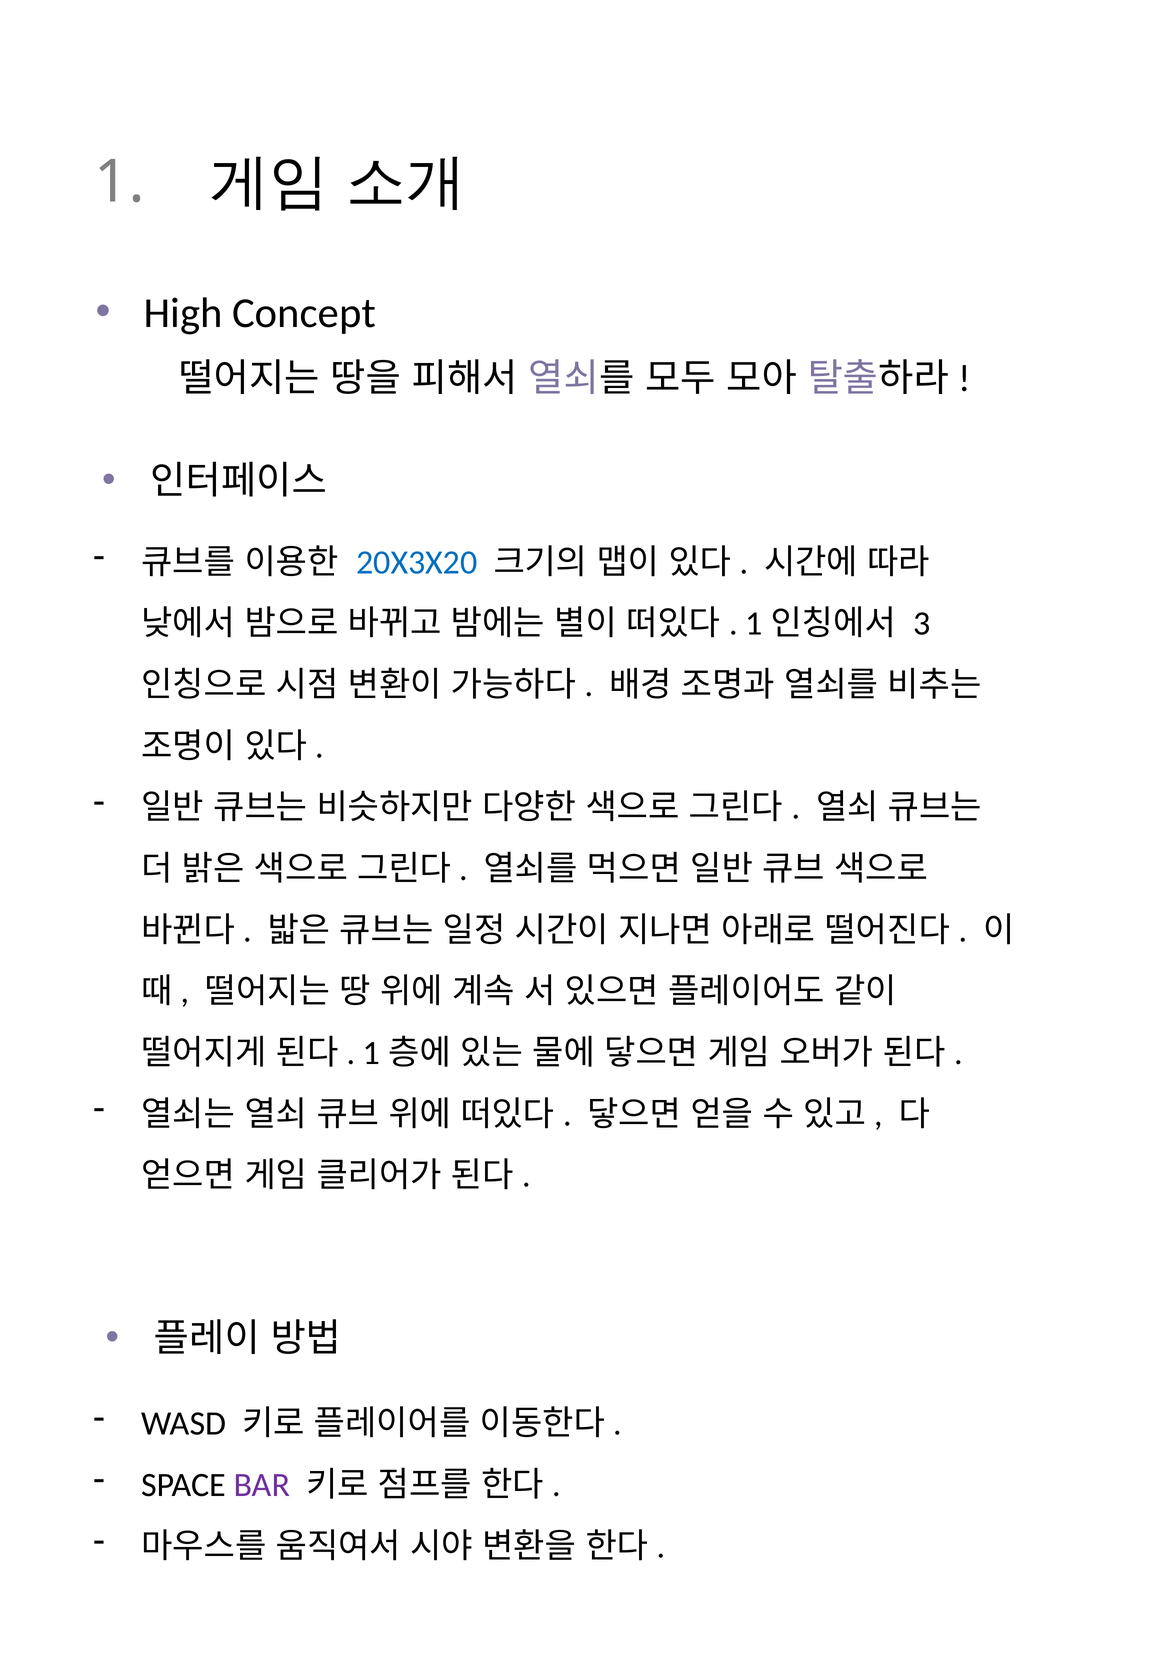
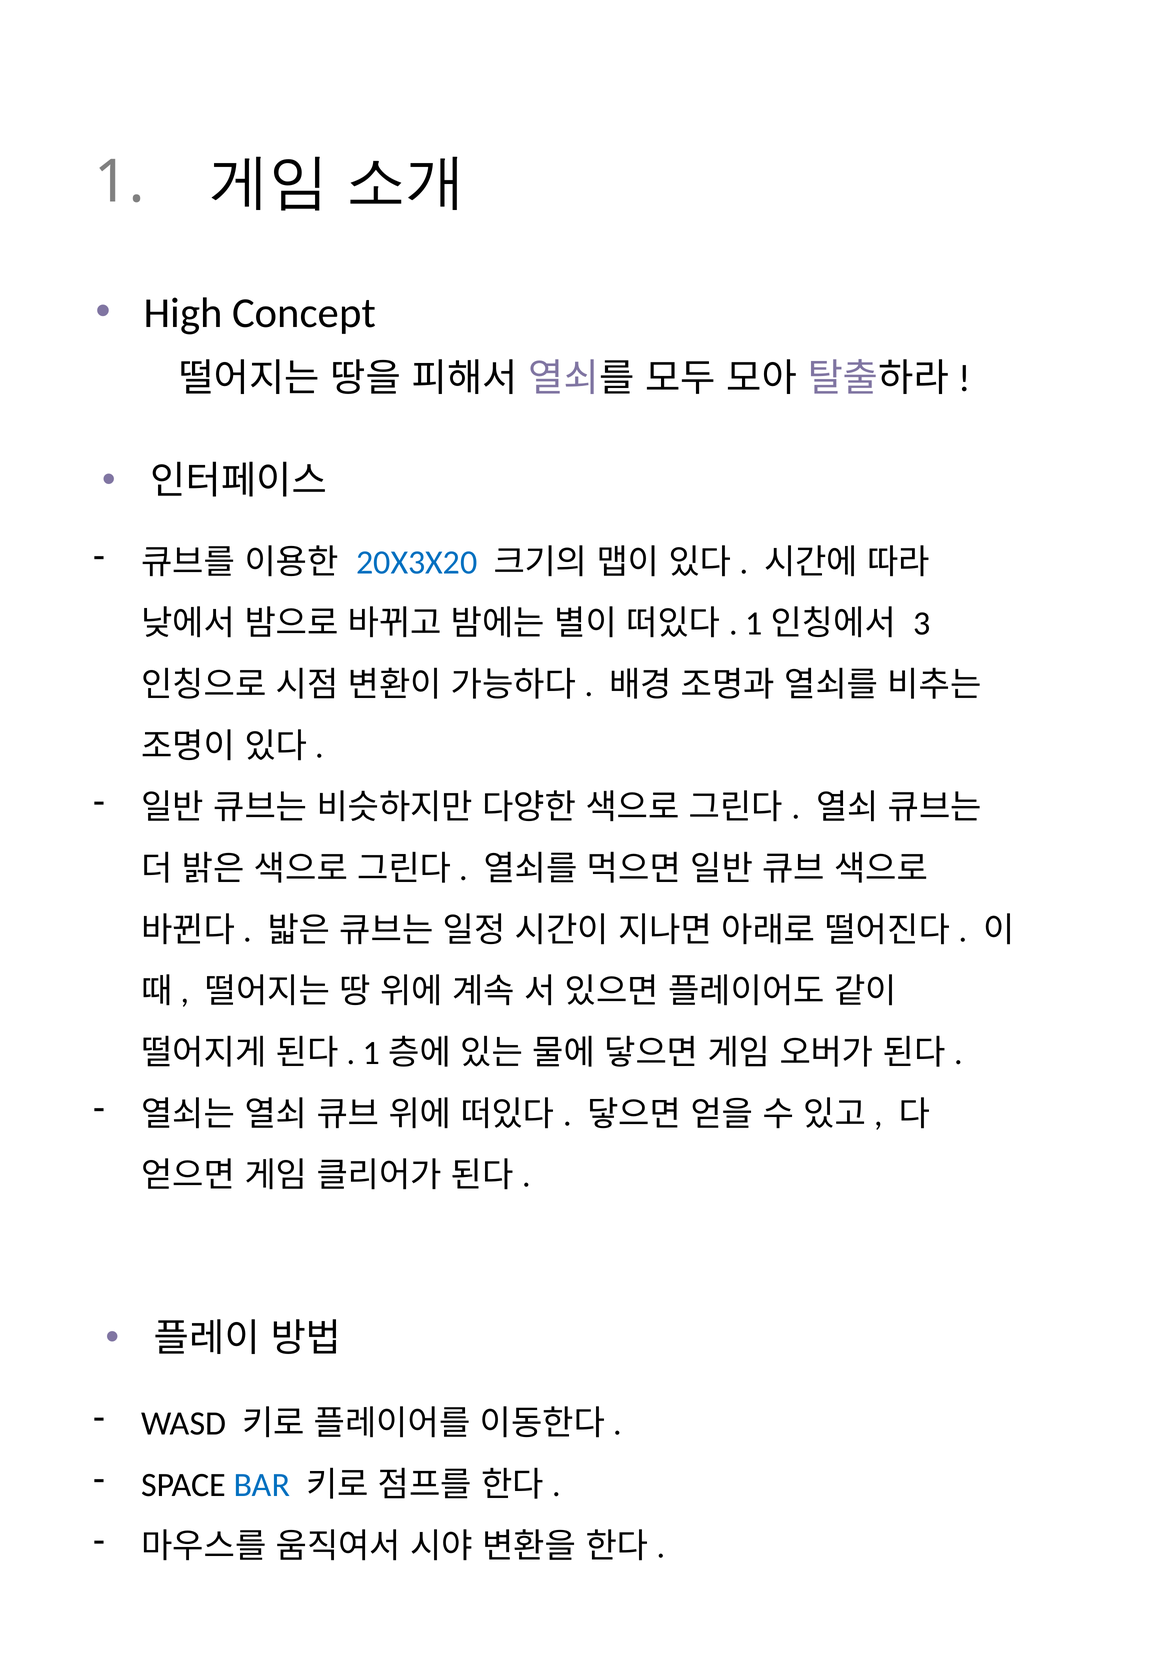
BAR colour: purple -> blue (262, 1485)
